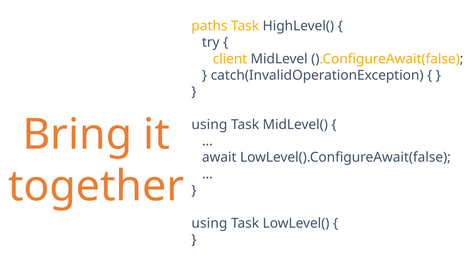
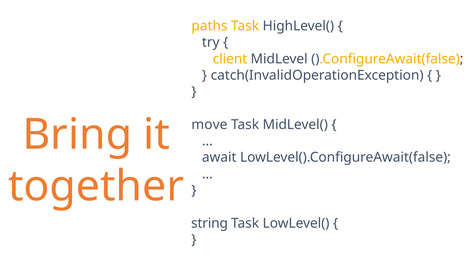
using: using -> move (209, 124)
using: using -> string (210, 223)
